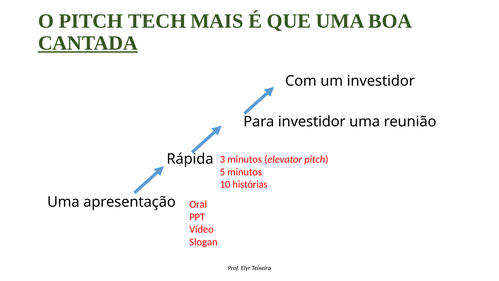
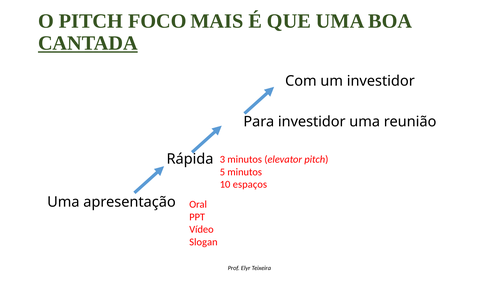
TECH: TECH -> FOCO (157, 21)
histórias: histórias -> espaços (250, 184)
